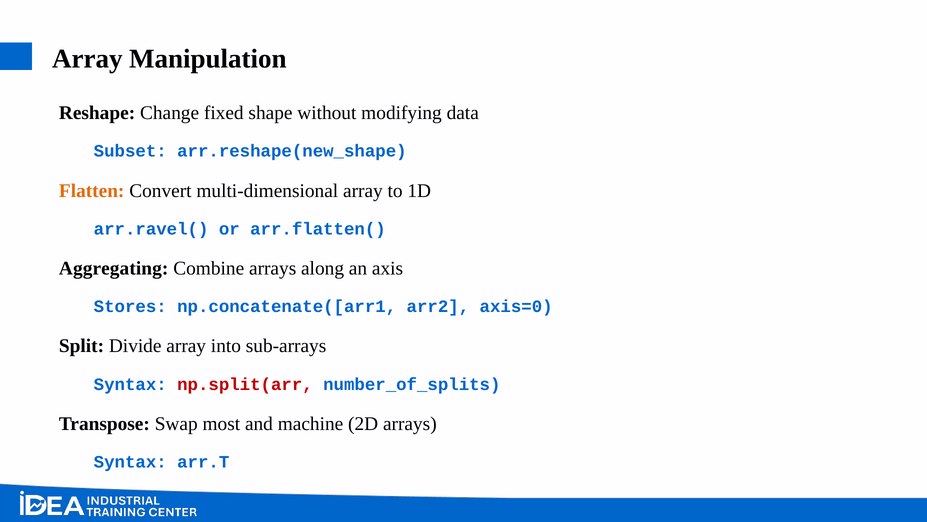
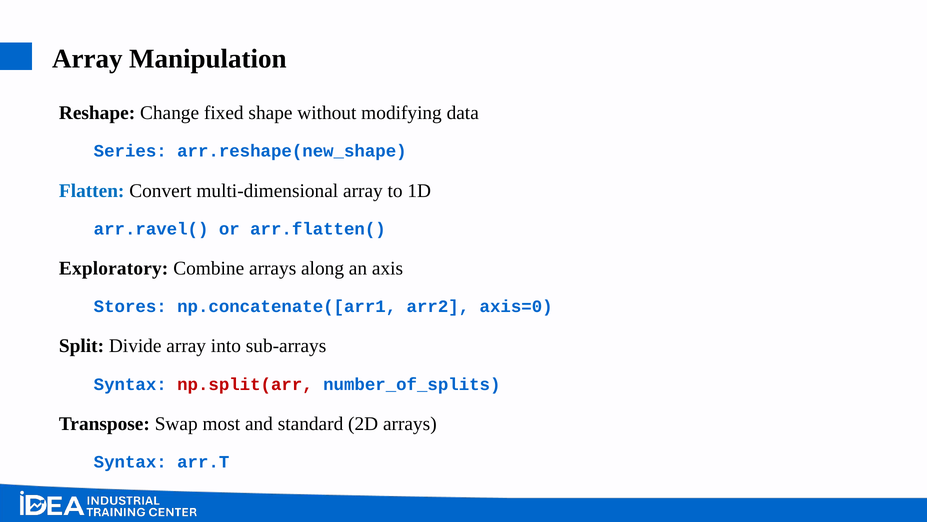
Subset: Subset -> Series (130, 151)
Flatten colour: orange -> blue (92, 190)
Aggregating: Aggregating -> Exploratory (114, 268)
machine: machine -> standard (311, 423)
